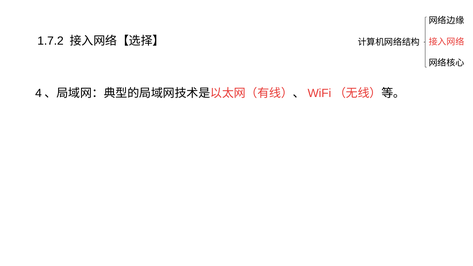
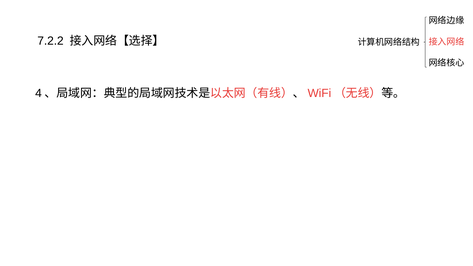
1.7.2: 1.7.2 -> 7.2.2 (50, 41)
